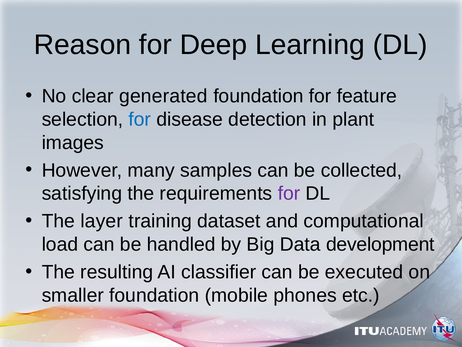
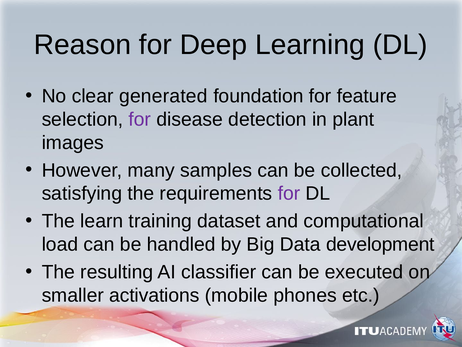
for colour: blue -> purple (140, 119)
layer: layer -> learn (102, 221)
smaller foundation: foundation -> activations (154, 295)
